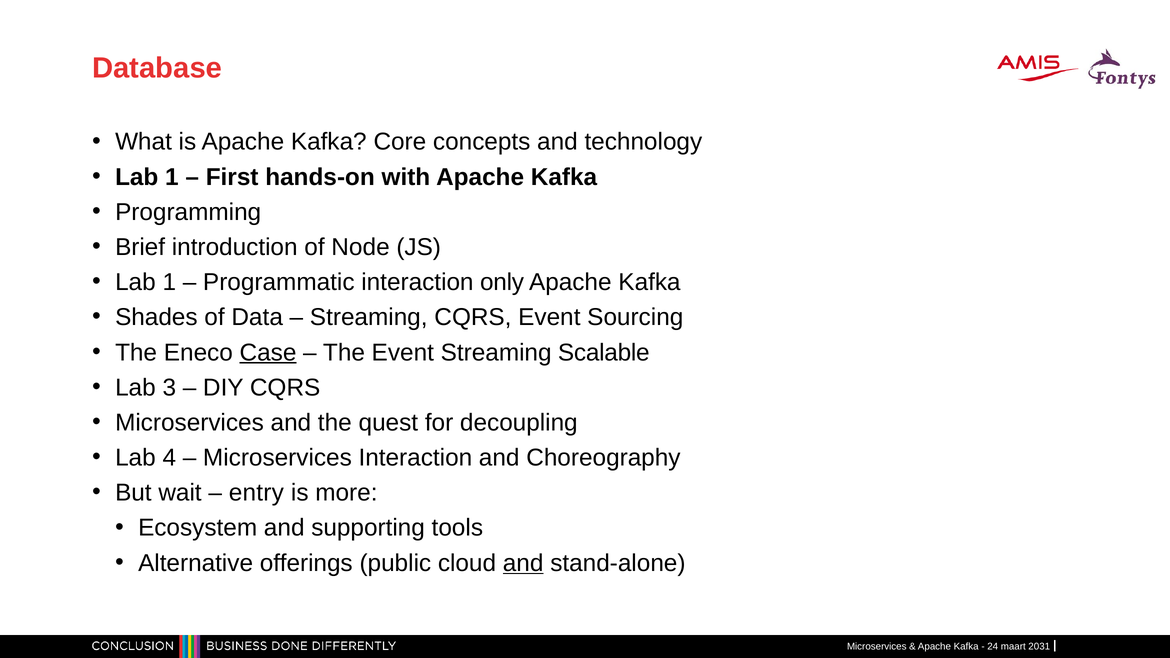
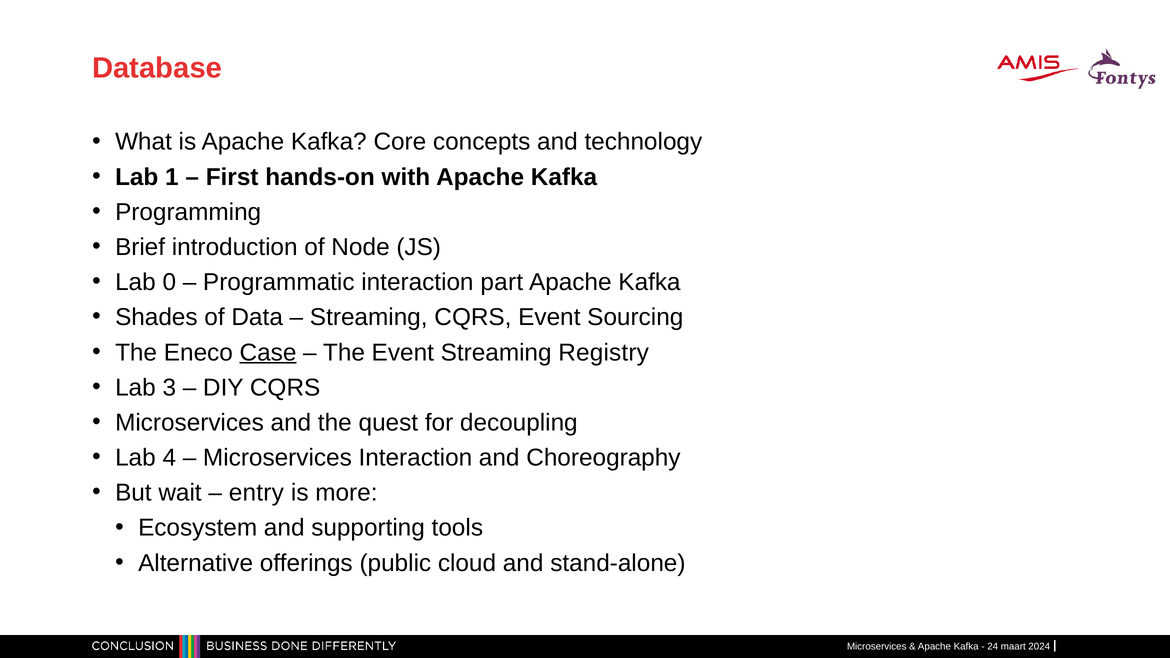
1: 1 -> 0 (169, 282)
only: only -> part (502, 282)
Scalable: Scalable -> Registry (604, 353)
and underline: present -> none (523, 563)
2031: 2031 -> 2024 (1039, 647)
